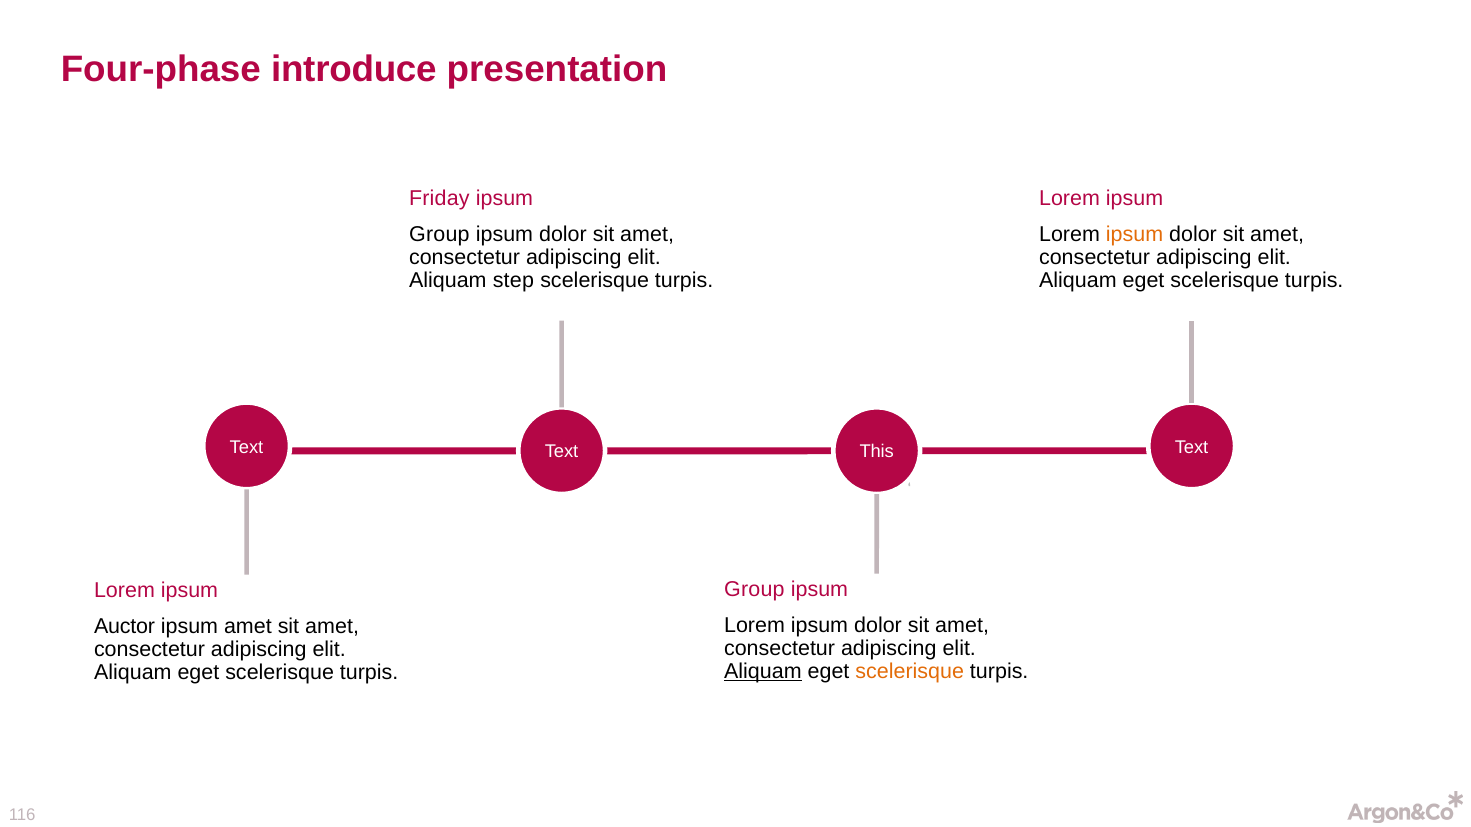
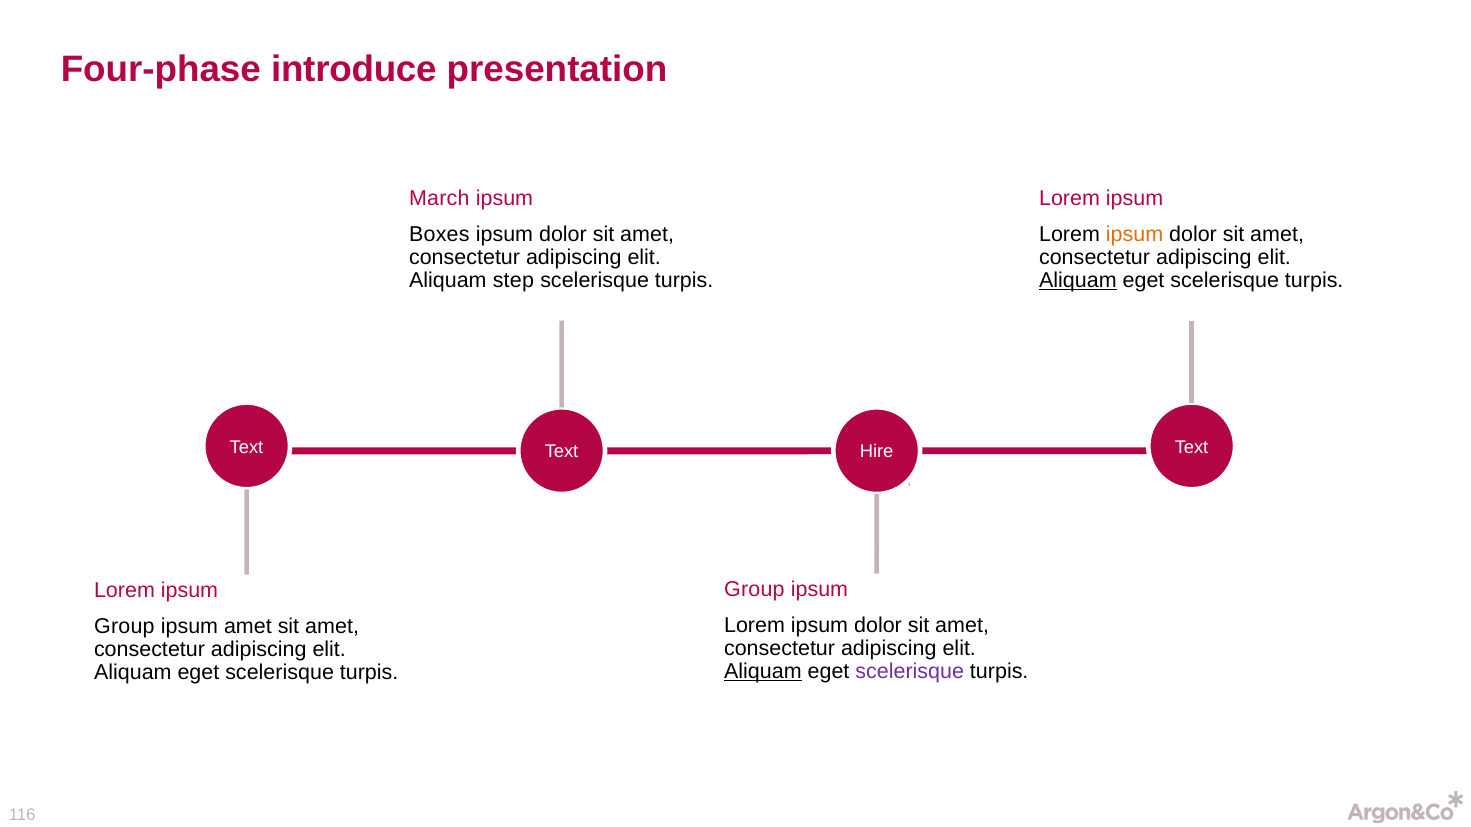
Friday: Friday -> March (439, 199)
Group: Group -> Boxes (439, 234)
Aliquam underline: none -> present (1078, 281)
This: This -> Hire (877, 452)
Auctor: Auctor -> Group (124, 627)
scelerisque colour: orange -> purple (910, 672)
